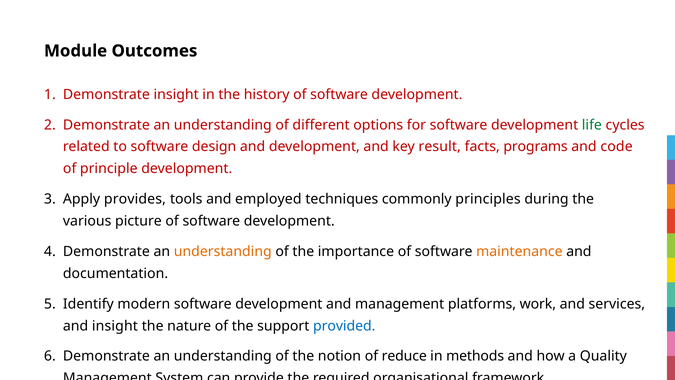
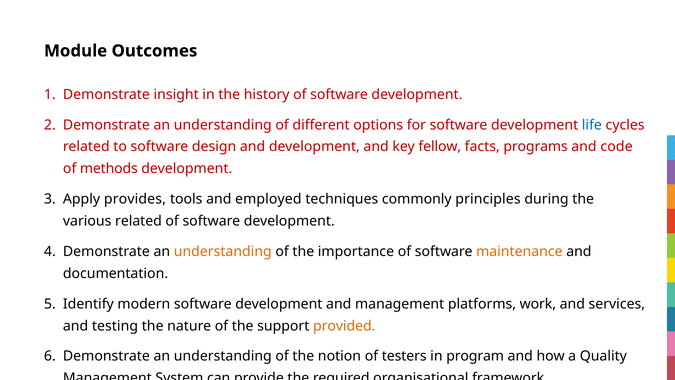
life colour: green -> blue (592, 125)
result: result -> fellow (440, 147)
principle: principle -> methods (109, 169)
various picture: picture -> related (138, 221)
and insight: insight -> testing (115, 326)
provided colour: blue -> orange (344, 326)
reduce: reduce -> testers (404, 356)
methods: methods -> program (475, 356)
